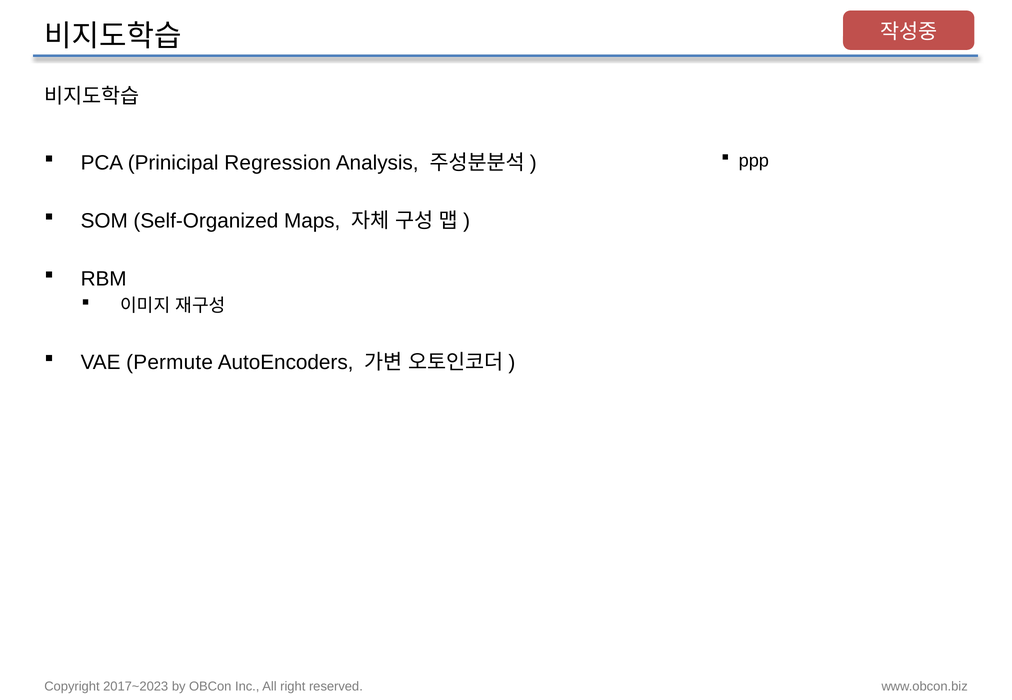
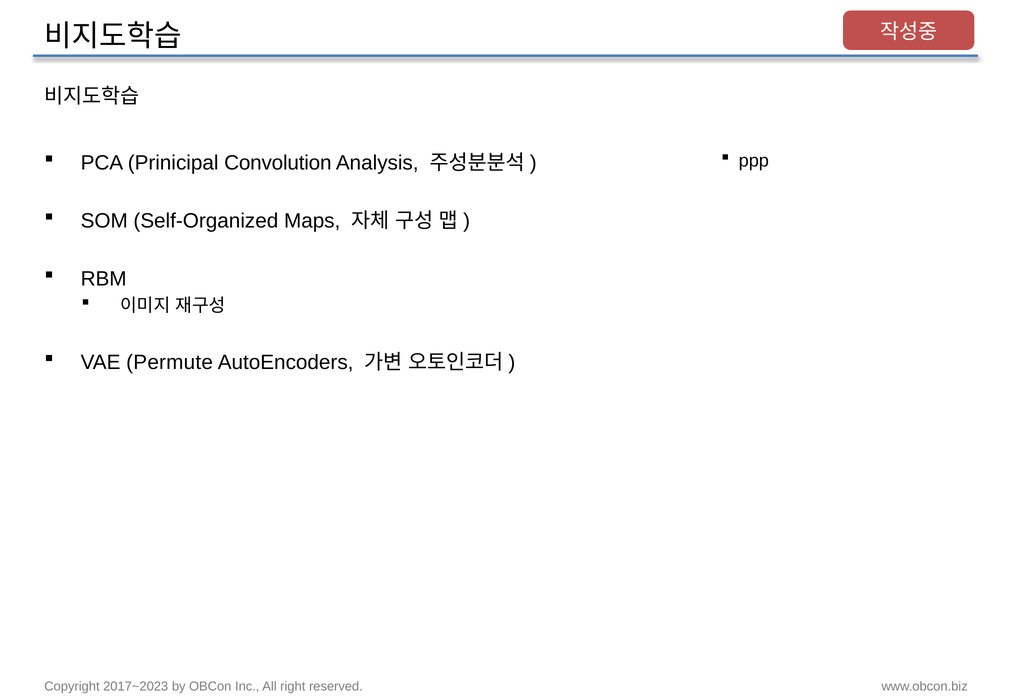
Regression: Regression -> Convolution (278, 163)
